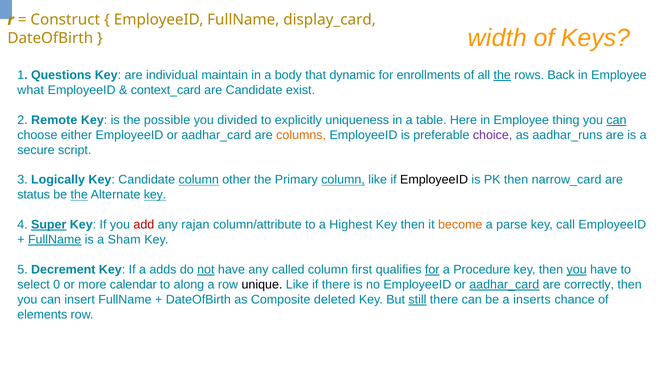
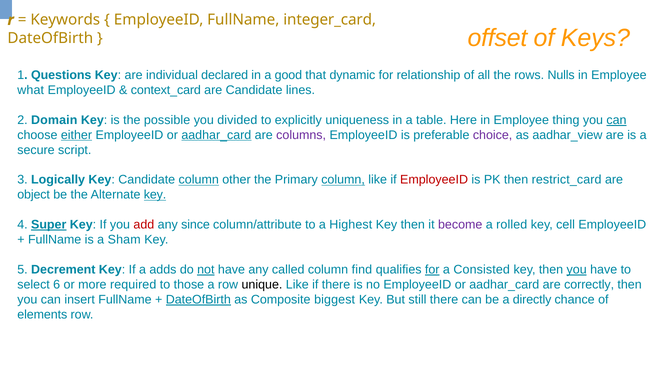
Construct: Construct -> Keywords (65, 20)
display_card: display_card -> integer_card (330, 20)
width: width -> offset (497, 38)
maintain: maintain -> declared (225, 75)
body: body -> good (288, 75)
enrollments: enrollments -> relationship (429, 75)
the underline: present -> none (502, 75)
Back: Back -> Nulls (561, 75)
exist: exist -> lines (300, 90)
Remote: Remote -> Domain (54, 120)
either underline: none -> present (76, 135)
aadhar_card underline: none -> present (216, 135)
columns colour: orange -> purple (301, 135)
aadhar_runs: aadhar_runs -> aadhar_view (567, 135)
EmployeeID colour: black -> red (434, 180)
narrow_card: narrow_card -> restrict_card (567, 180)
status: status -> object (34, 195)
the underline: present -> none (79, 195)
rajan: rajan -> since (196, 225)
become colour: orange -> purple (460, 225)
parse: parse -> rolled (512, 225)
call: call -> cell (566, 225)
FullName underline: present -> none (55, 240)
first: first -> find (362, 270)
Procedure: Procedure -> Consisted (482, 270)
0: 0 -> 6 (57, 285)
calendar: calendar -> required (133, 285)
along: along -> those (189, 285)
aadhar_card underline: present -> none (504, 285)
DateOfBirth underline: none -> present (198, 300)
deleted: deleted -> biggest (335, 300)
still underline: present -> none (417, 300)
inserts: inserts -> directly (532, 300)
